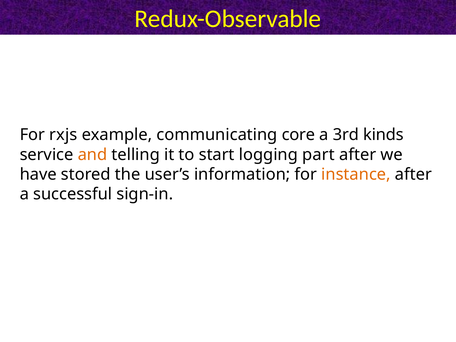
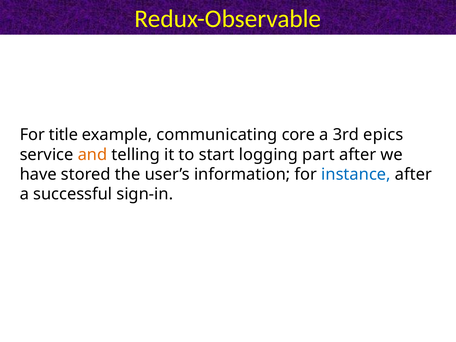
rxjs: rxjs -> title (63, 135)
kinds: kinds -> epics (383, 135)
instance colour: orange -> blue (356, 174)
